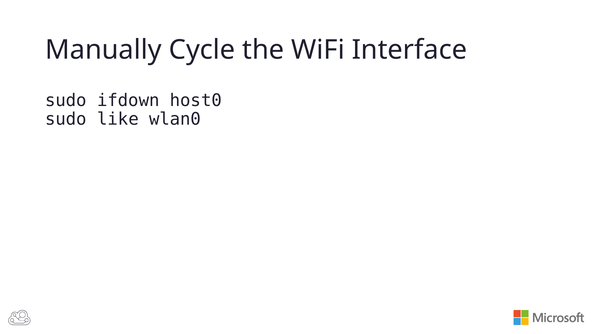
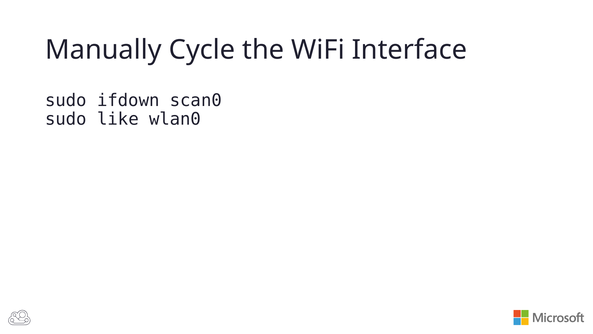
host0: host0 -> scan0 (196, 100)
